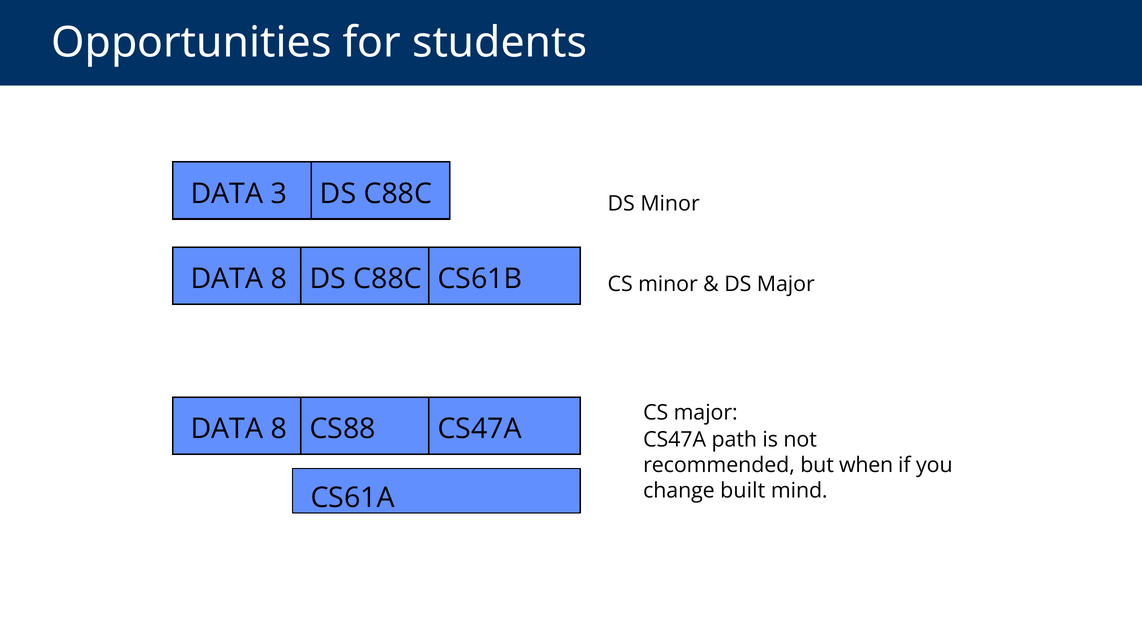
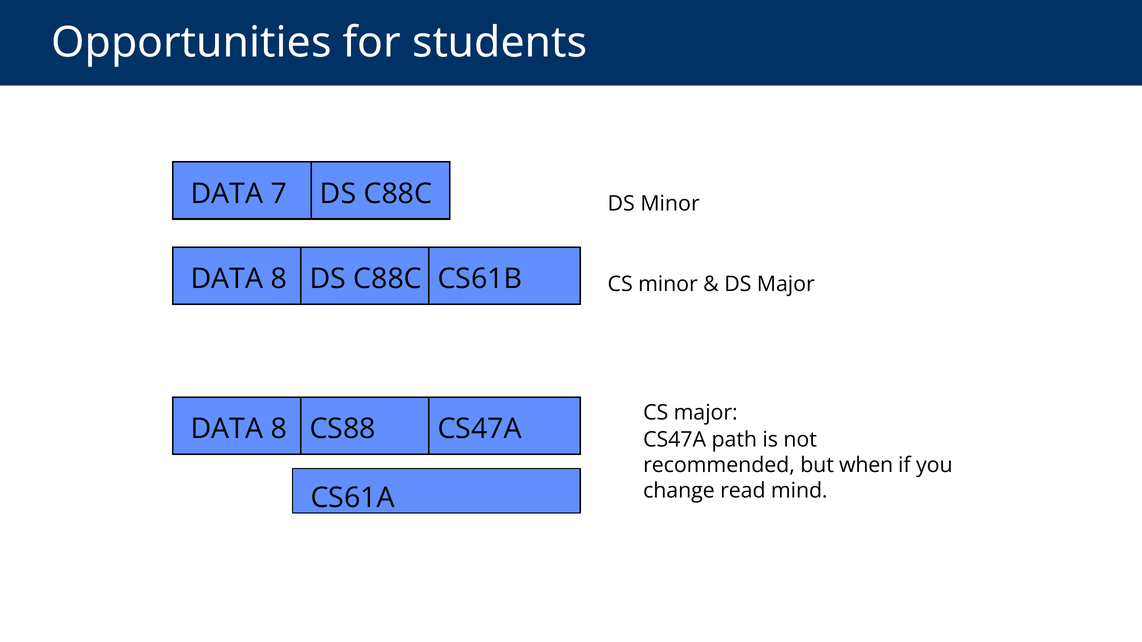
3: 3 -> 7 (279, 194)
built: built -> read (743, 491)
